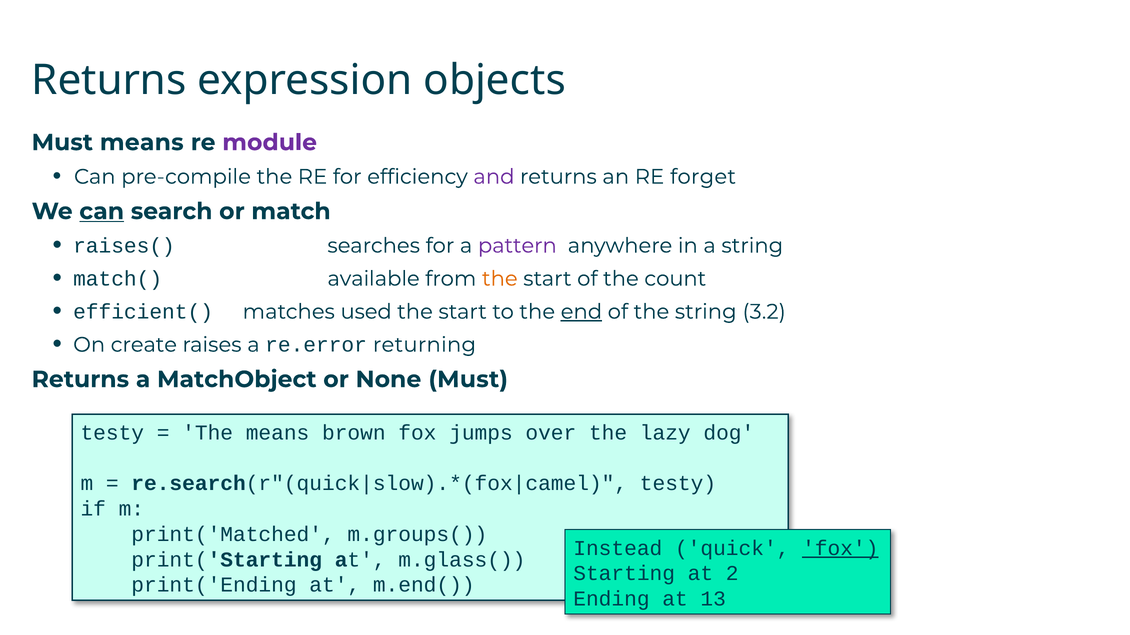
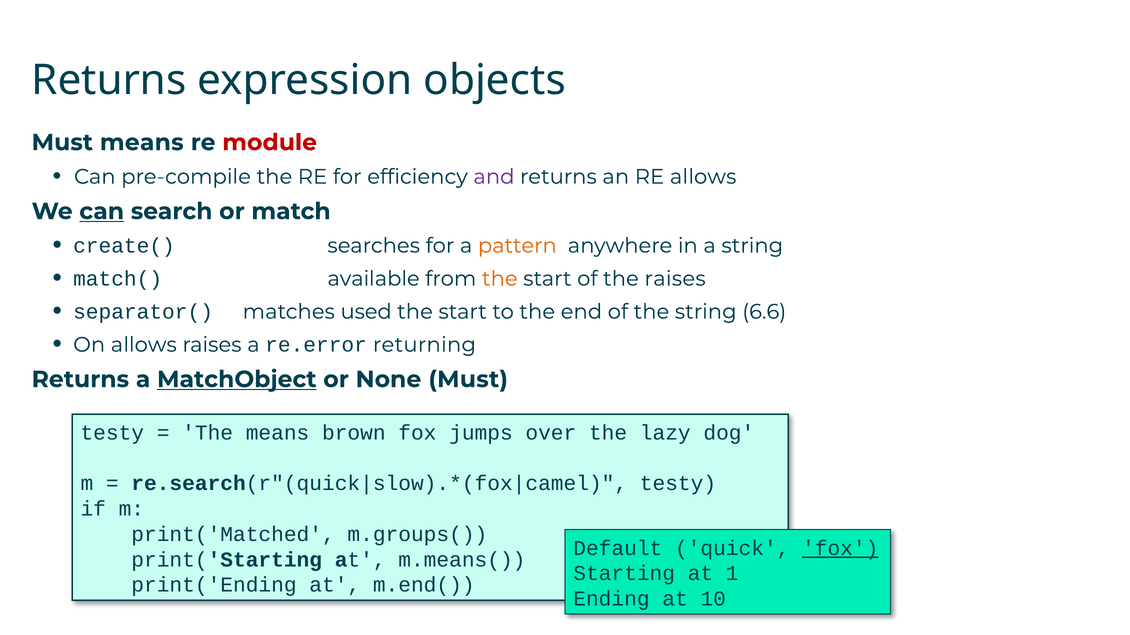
module colour: purple -> red (270, 143)
RE forget: forget -> allows (703, 177)
raises(: raises( -> create( (124, 246)
pattern colour: purple -> orange (517, 246)
the count: count -> raises (675, 279)
efficient(: efficient( -> separator( (143, 312)
end underline: present -> none (581, 312)
3.2: 3.2 -> 6.6 (764, 312)
On create: create -> allows (144, 345)
MatchObject underline: none -> present (237, 380)
Instead: Instead -> Default (618, 549)
m.glass(: m.glass( -> m.means( (462, 560)
2: 2 -> 1 (732, 574)
13: 13 -> 10 (713, 599)
